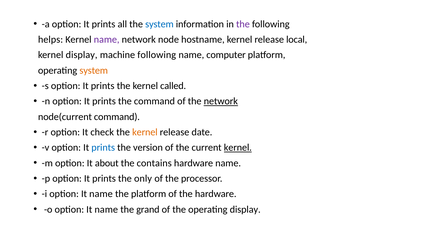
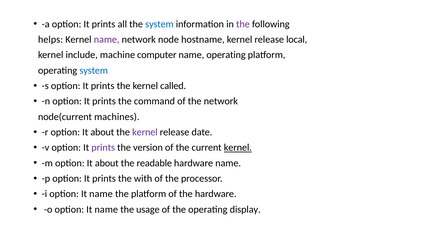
kernel display: display -> include (82, 55)
machine following: following -> computer (157, 55)
name computer: computer -> operating (226, 55)
system colour: orange -> blue (94, 71)
network underline: present -> none (221, 102)
node(current command: command -> machines (117, 117)
r option It check: check -> about (102, 132)
kernel colour: orange -> purple (145, 132)
prints colour: blue -> purple (103, 148)
contains: contains -> readable (154, 163)
only: only -> with (143, 179)
grand: grand -> usage (148, 210)
